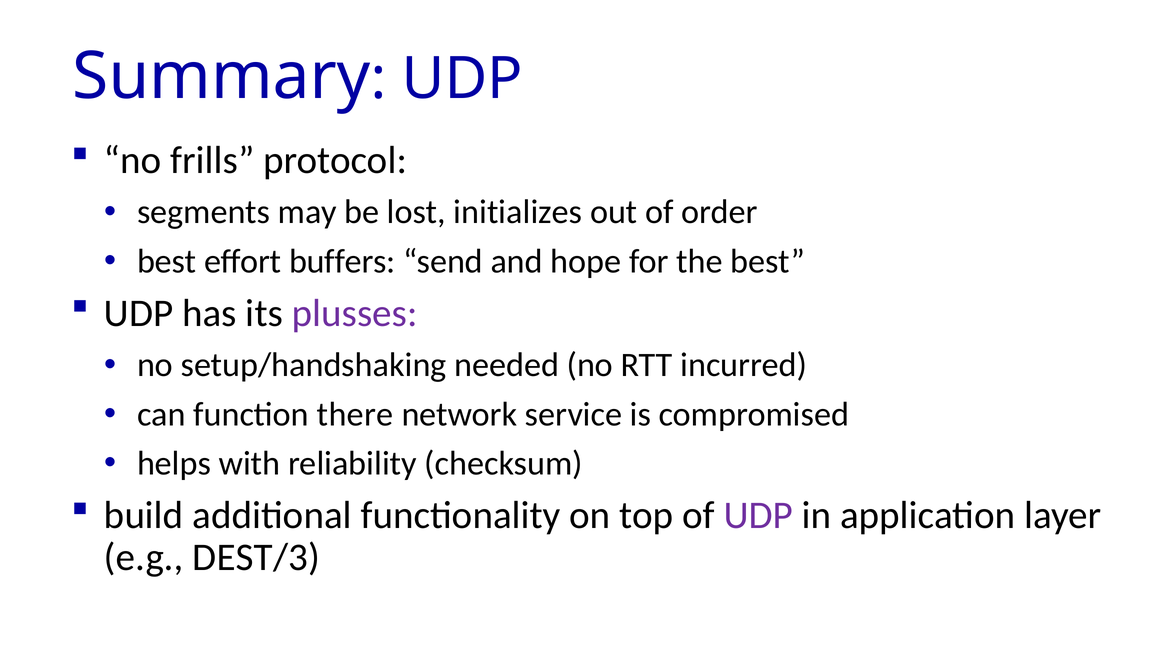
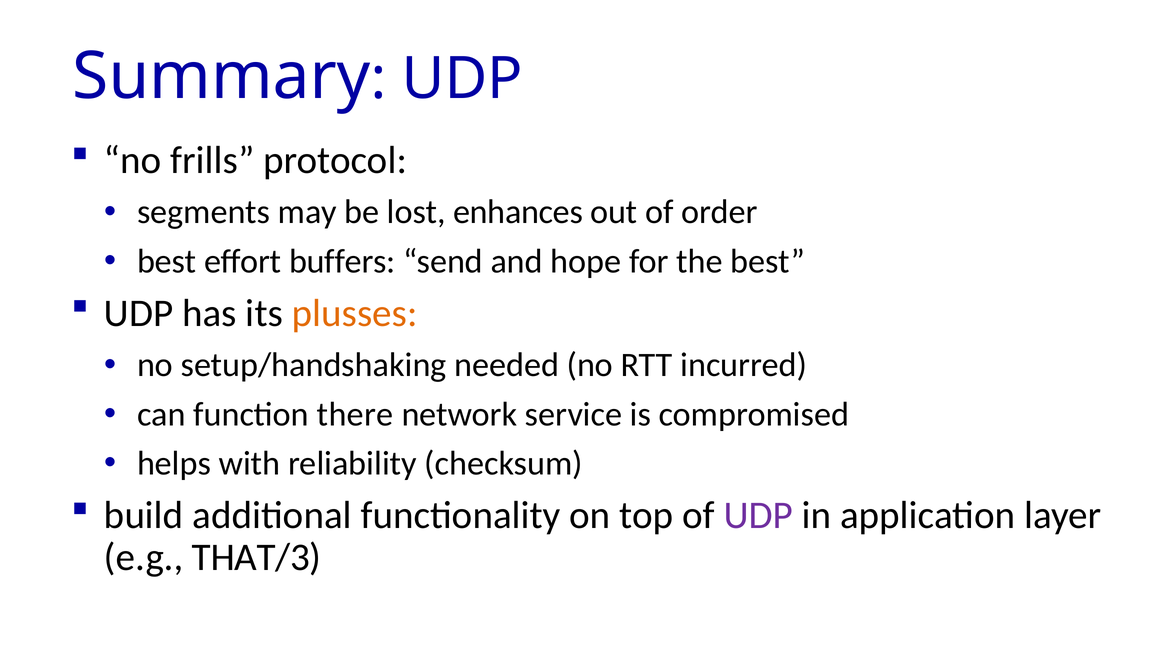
initializes: initializes -> enhances (518, 212)
plusses colour: purple -> orange (355, 313)
DEST/3: DEST/3 -> THAT/3 (257, 557)
